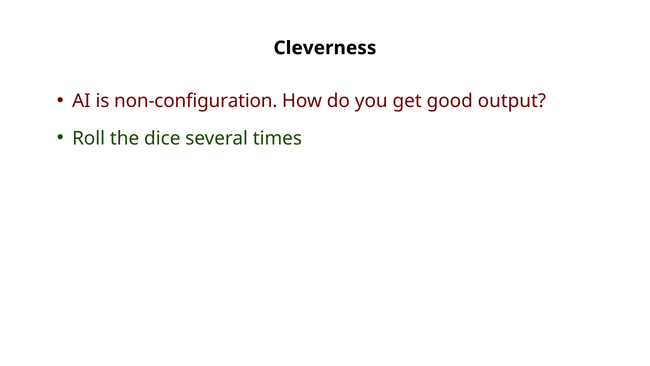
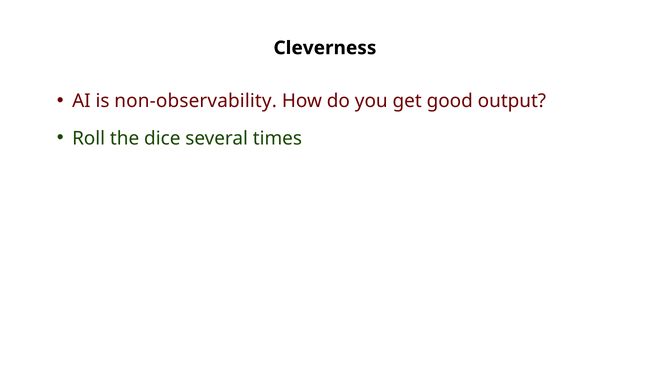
non-configuration: non-configuration -> non-observability (196, 101)
